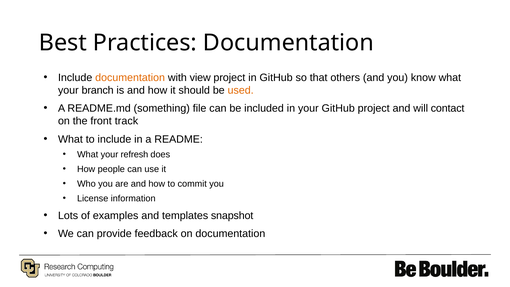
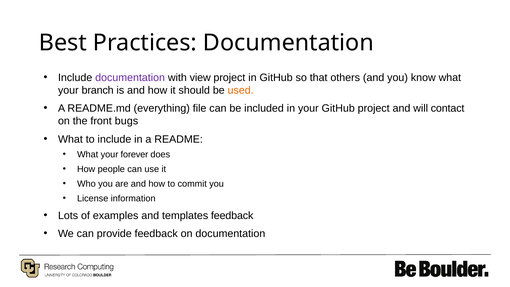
documentation colour: orange -> purple (130, 77)
something: something -> everything (162, 108)
track: track -> bugs (126, 121)
refresh: refresh -> forever (134, 155)
templates snapshot: snapshot -> feedback (232, 216)
